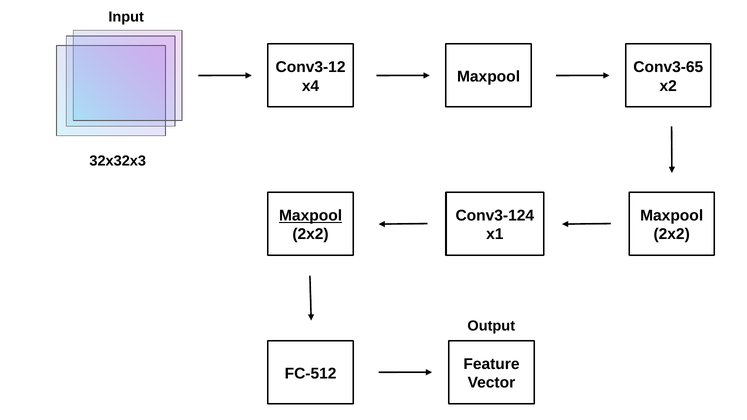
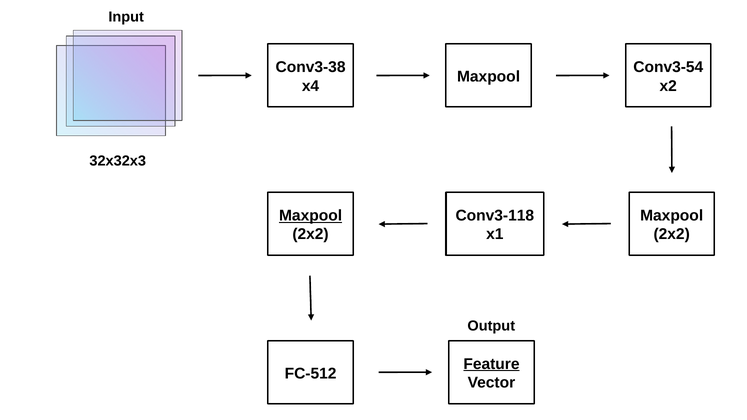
Conv3-12: Conv3-12 -> Conv3-38 (311, 67)
Conv3-65: Conv3-65 -> Conv3-54 (668, 67)
Conv3-124: Conv3-124 -> Conv3-118 (495, 216)
Feature underline: none -> present (491, 364)
